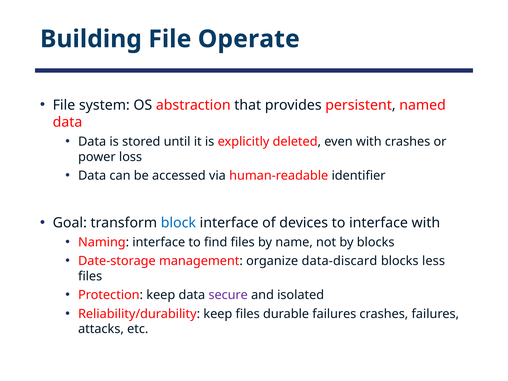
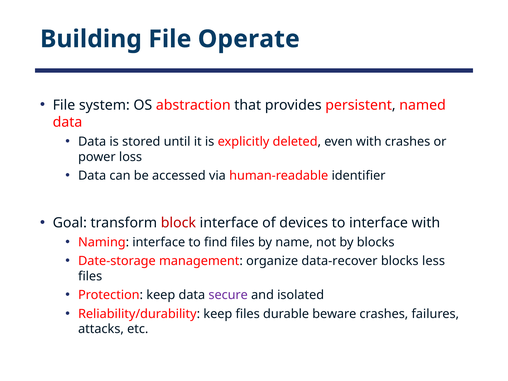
block colour: blue -> red (178, 223)
data-discard: data-discard -> data-recover (339, 261)
durable failures: failures -> beware (334, 314)
